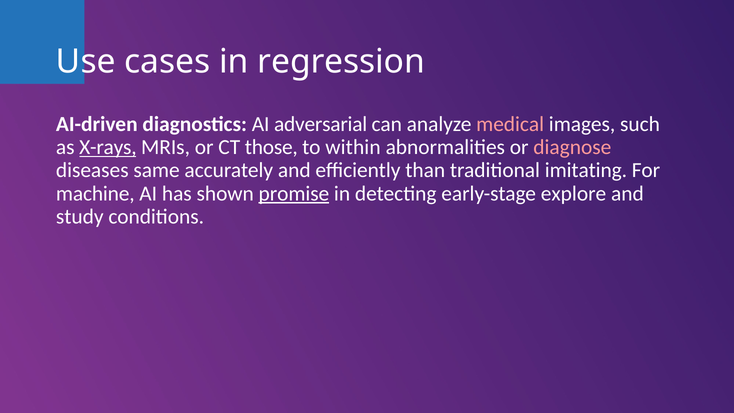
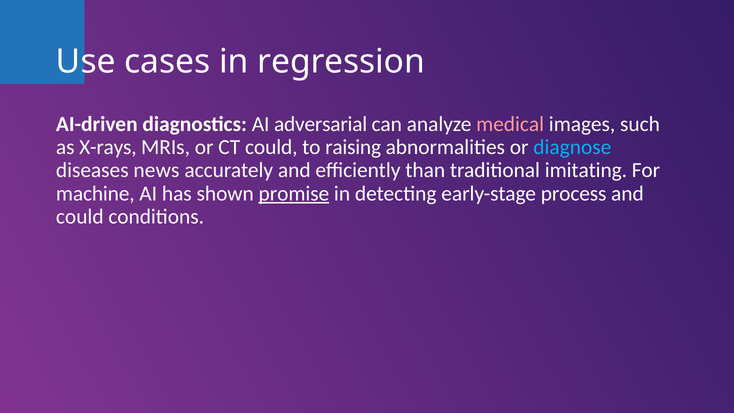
X-rays underline: present -> none (108, 147)
CT those: those -> could (271, 147)
within: within -> raising (353, 147)
diagnose colour: pink -> light blue (572, 147)
same: same -> news (156, 170)
explore: explore -> process (574, 193)
study: study -> could (80, 217)
